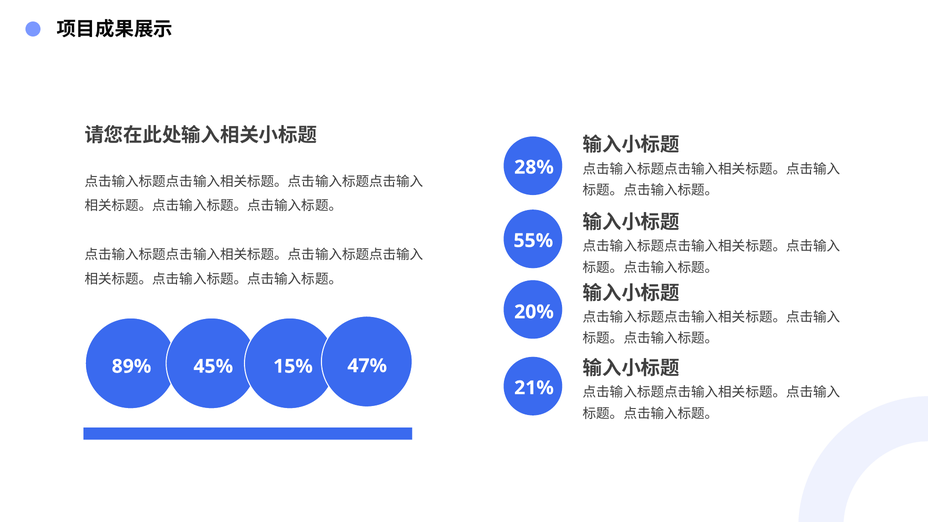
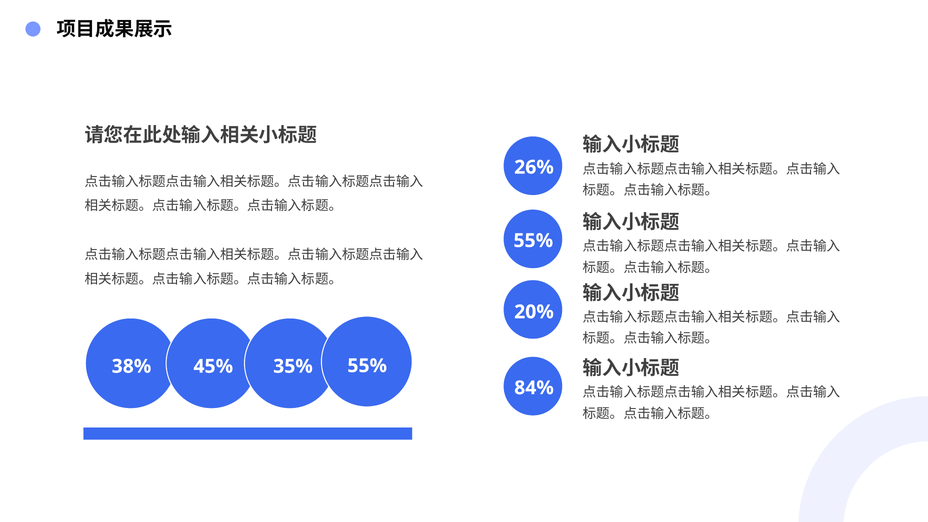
28%: 28% -> 26% (534, 167)
47%: 47% -> 55% (367, 366)
89%: 89% -> 38% (131, 366)
15%: 15% -> 35% (293, 366)
21%: 21% -> 84% (534, 388)
